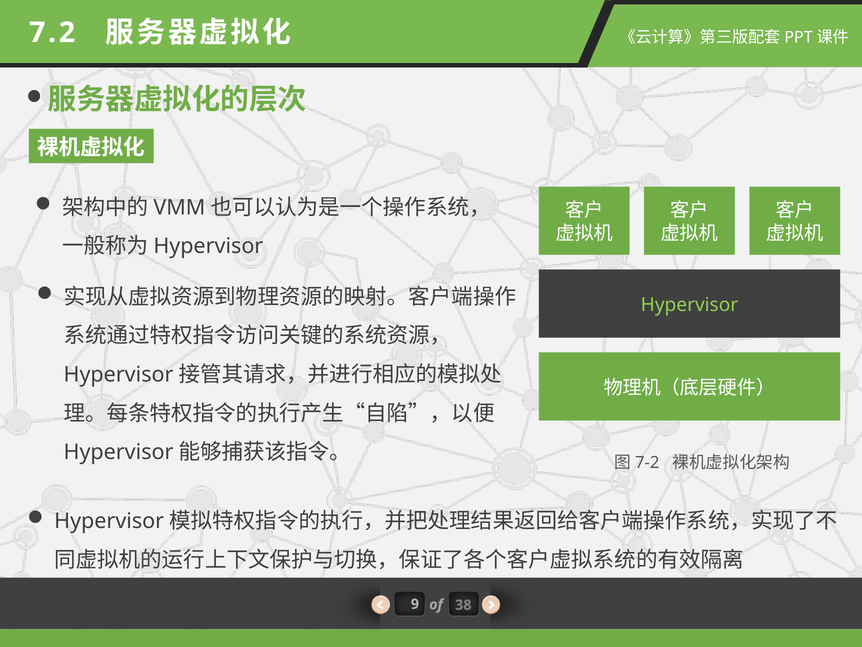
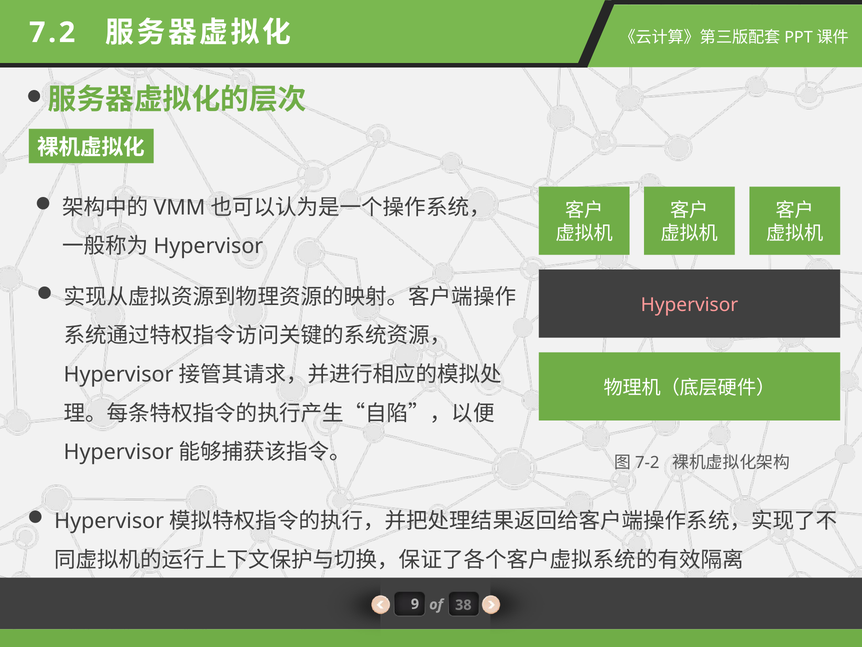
Hypervisor colour: light green -> pink (689, 305)
